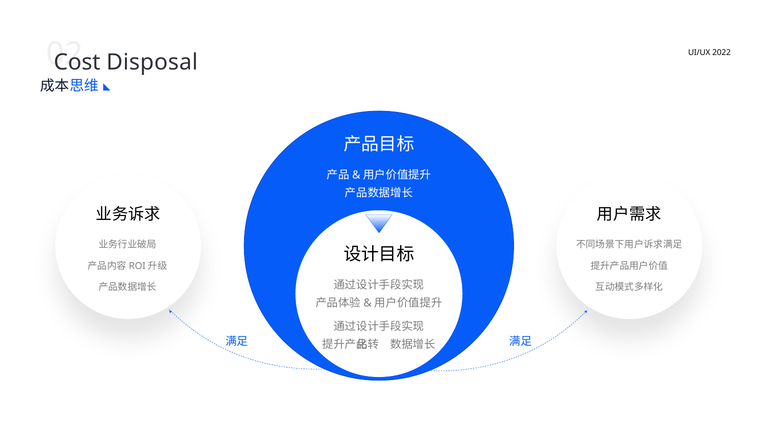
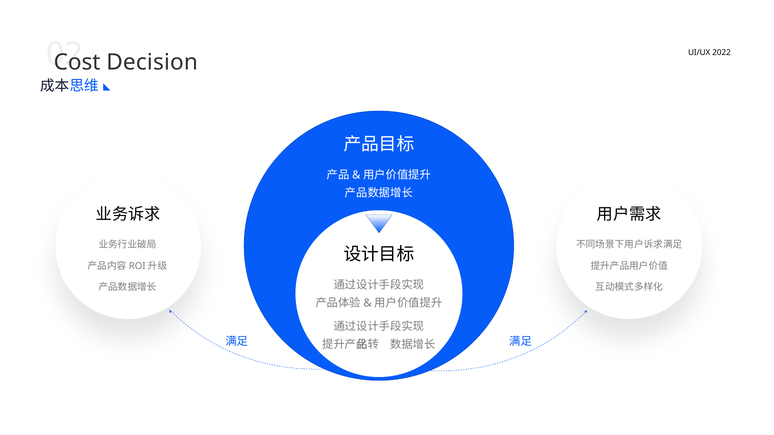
Disposal: Disposal -> Decision (152, 62)
